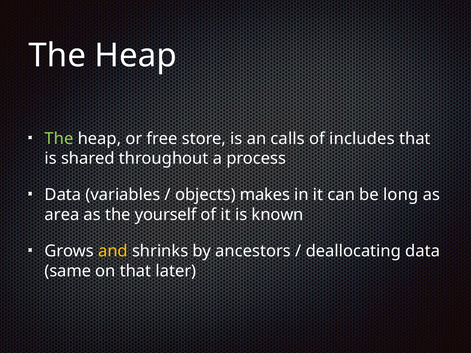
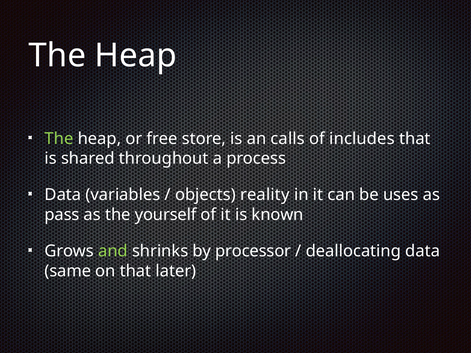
makes: makes -> reality (265, 195)
long: long -> uses (401, 195)
area: area -> pass (62, 215)
and colour: yellow -> light green (113, 251)
ancestors: ancestors -> processor (253, 251)
